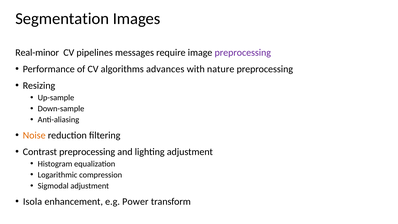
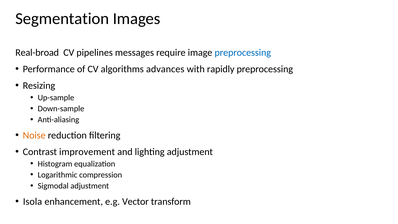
Real-minor: Real-minor -> Real-broad (37, 53)
preprocessing colour: purple -> blue (243, 53)
nature: nature -> rapidly (221, 69)
Contrast preprocessing: preprocessing -> improvement (87, 152)
Power: Power -> Vector (135, 201)
